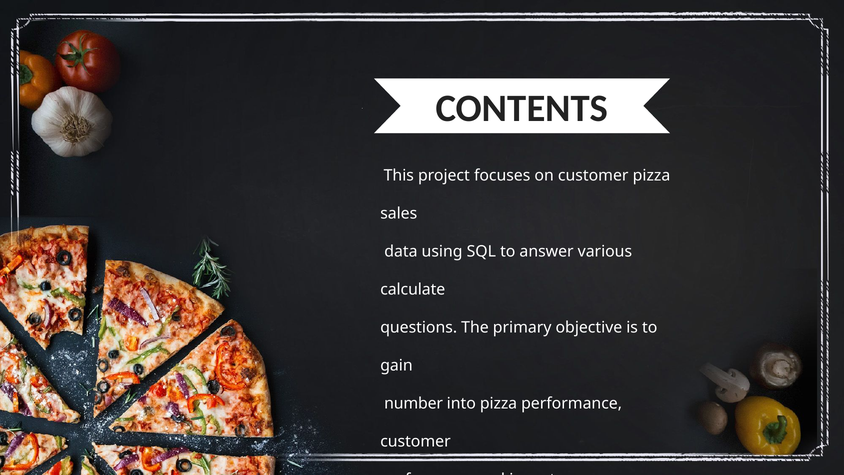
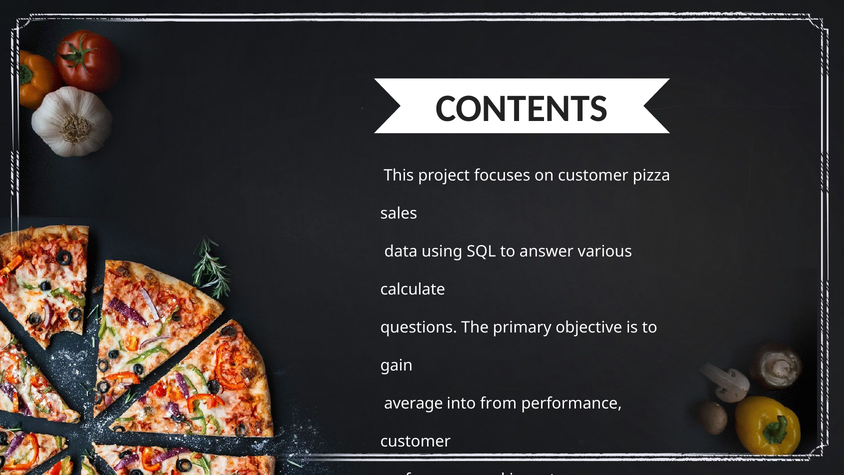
number: number -> average (414, 403)
into pizza: pizza -> from (498, 403)
